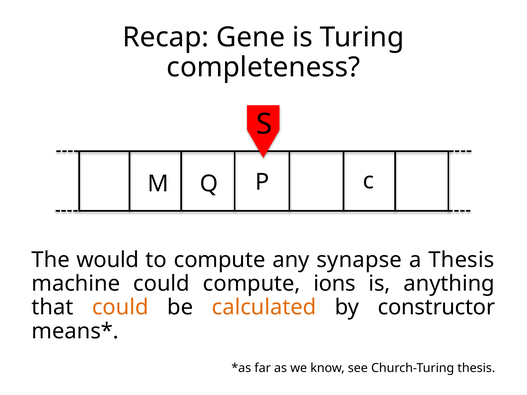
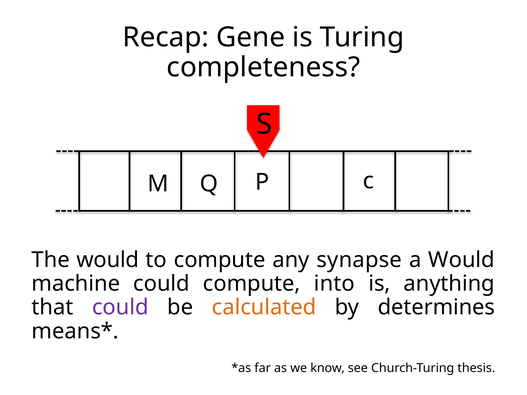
a Thesis: Thesis -> Would (462, 260)
ions: ions -> into (334, 284)
could colour: orange -> purple (120, 308)
constructor: constructor -> determines (436, 308)
